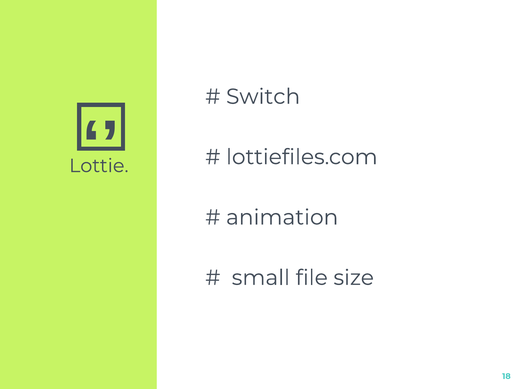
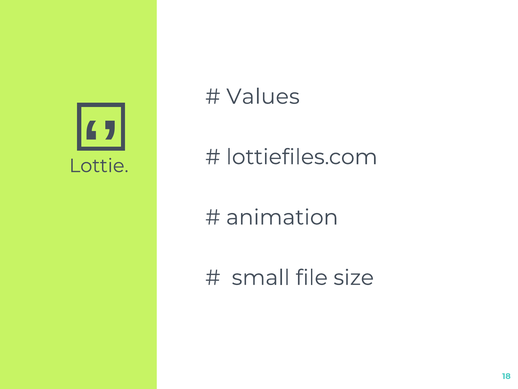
Switch: Switch -> Values (263, 97)
